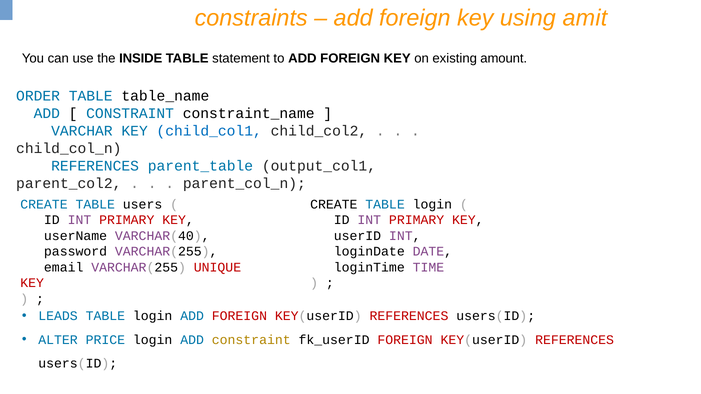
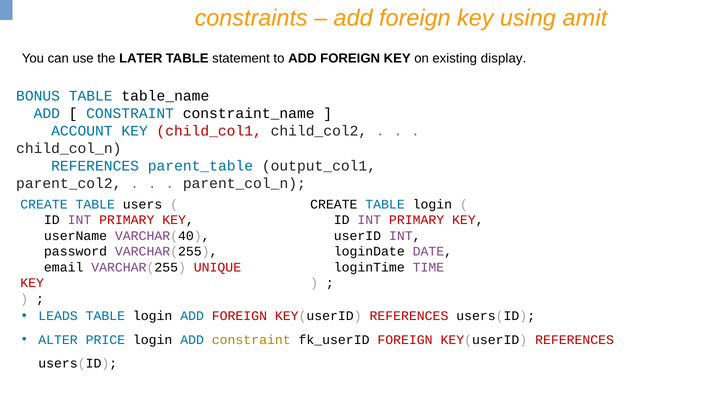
INSIDE: INSIDE -> LATER (141, 58)
amount: amount -> display (504, 58)
ORDER: ORDER -> BONUS (38, 96)
VARCHAR: VARCHAR -> ACCOUNT (82, 131)
child_col1 colour: blue -> red (209, 131)
